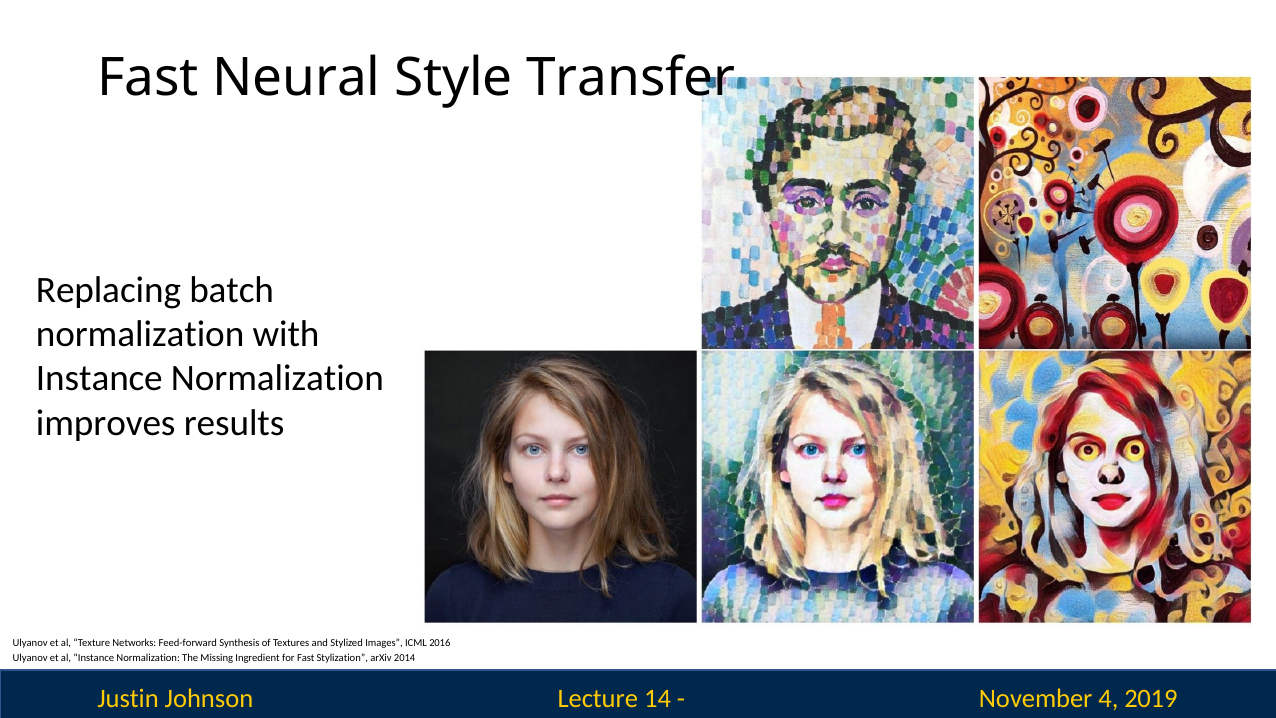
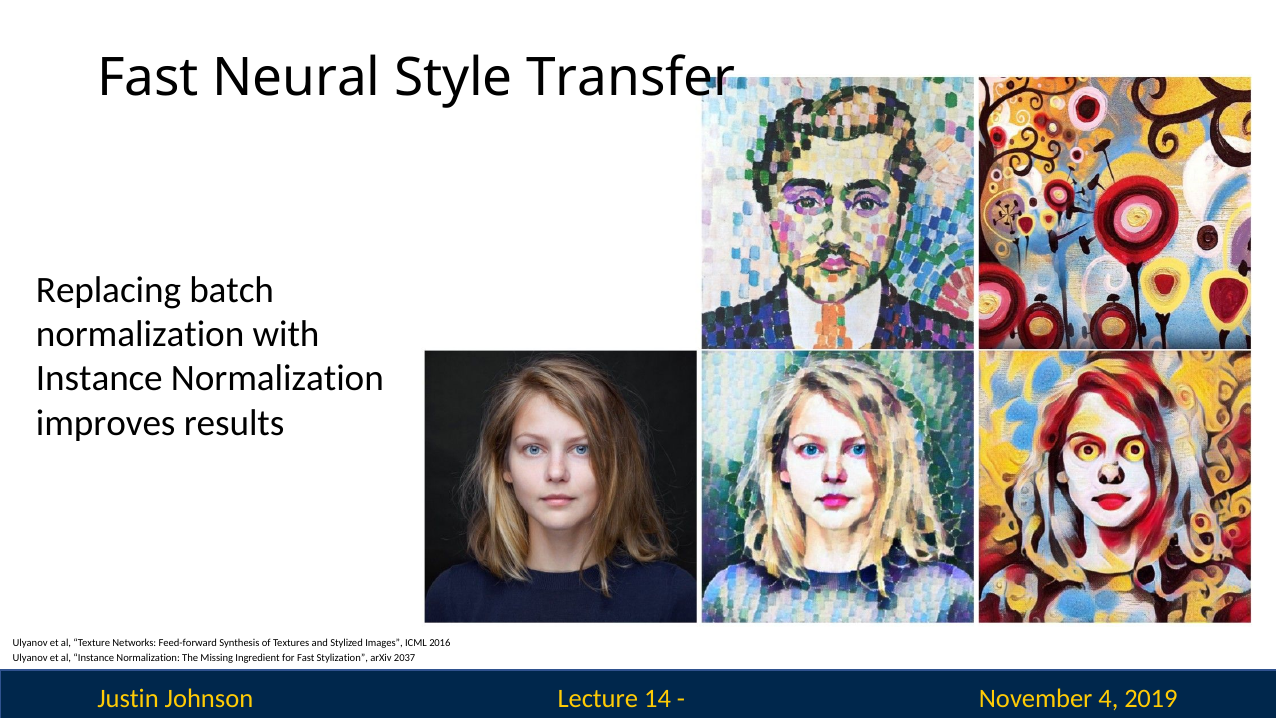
2014: 2014 -> 2037 (405, 658)
